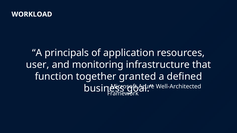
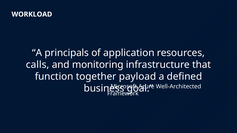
user: user -> calls (38, 65)
granted: granted -> payload (137, 77)
